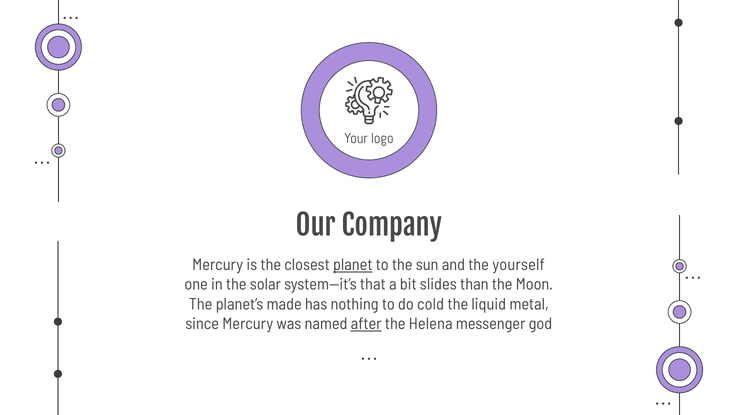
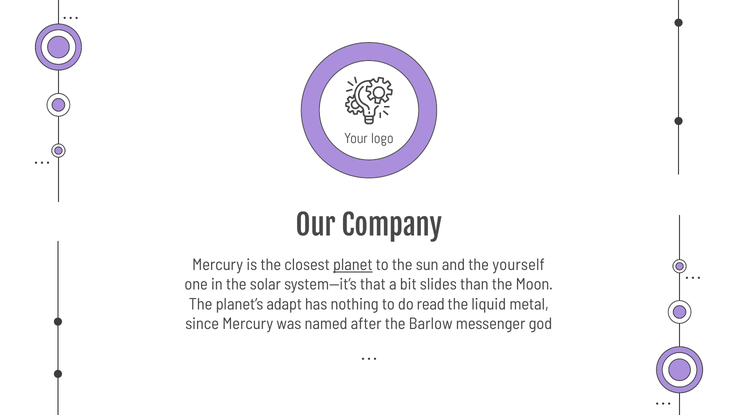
made: made -> adapt (284, 304)
cold: cold -> read (431, 304)
after underline: present -> none (366, 324)
Helena: Helena -> Barlow (431, 324)
